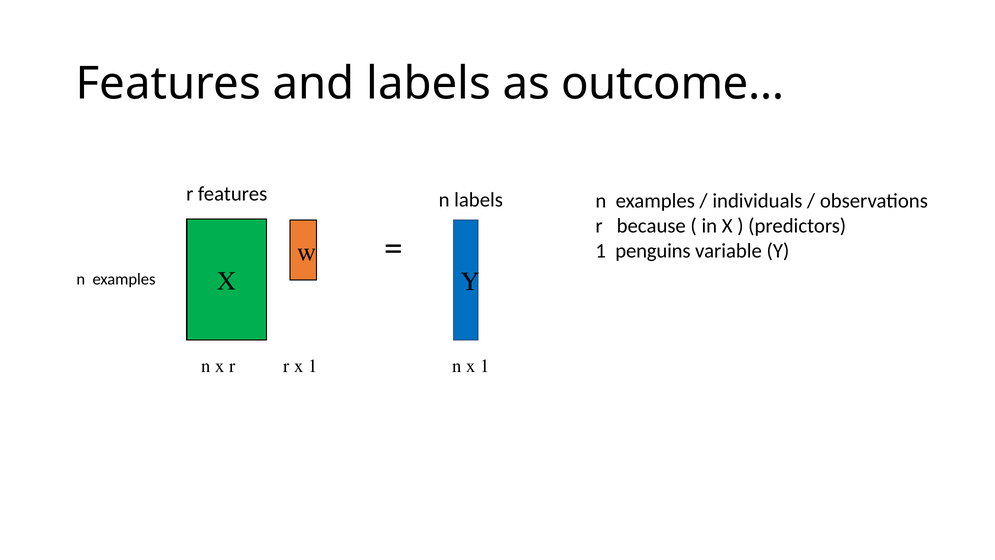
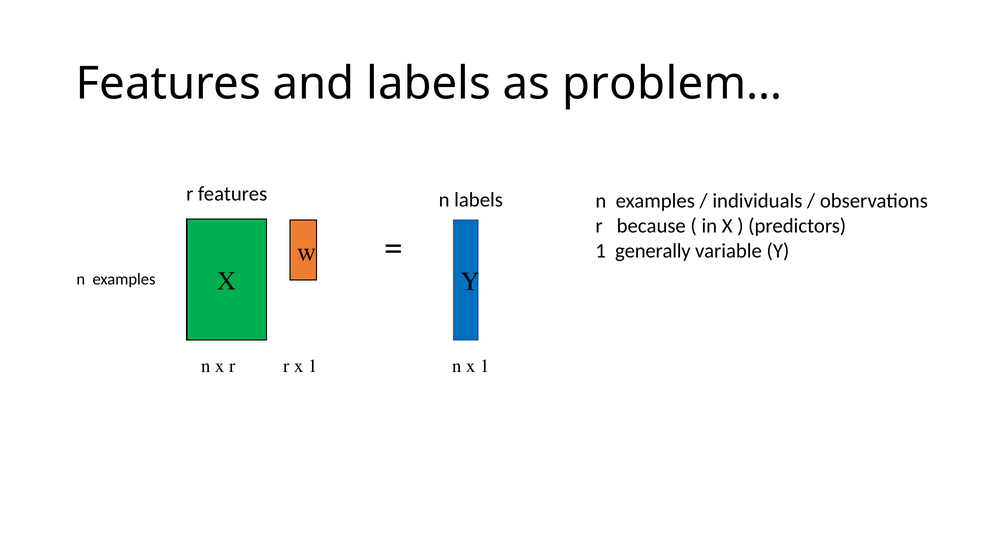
outcome…: outcome… -> problem… (672, 84)
penguins: penguins -> generally (653, 251)
